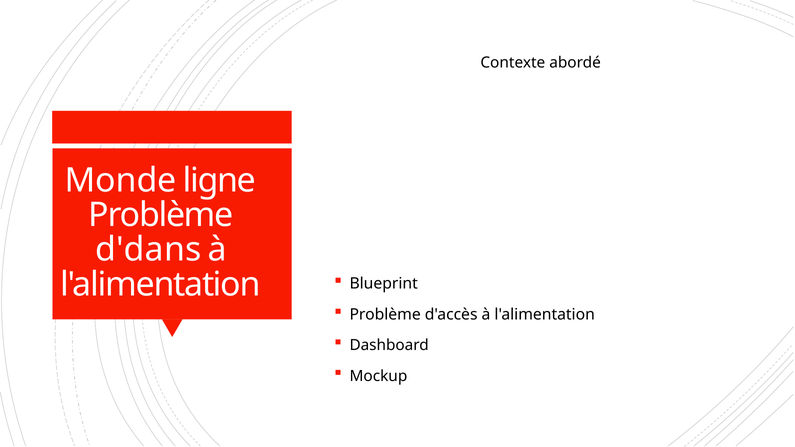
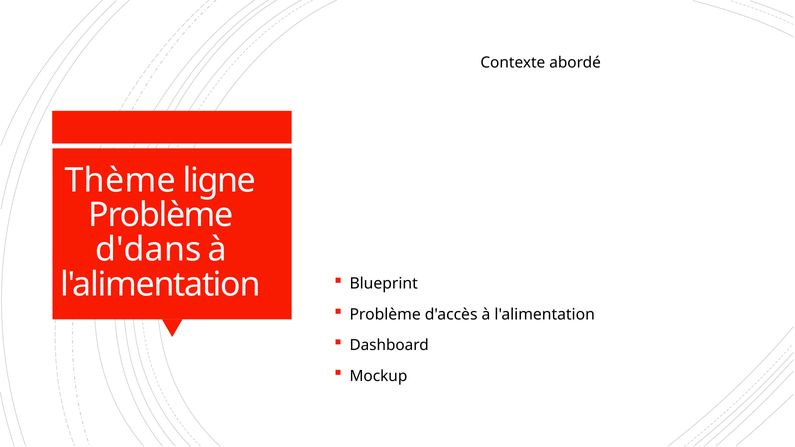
Monde: Monde -> Thème (120, 181)
